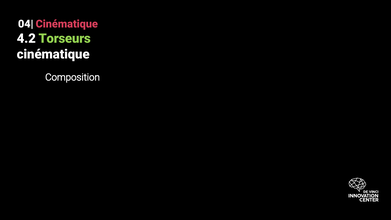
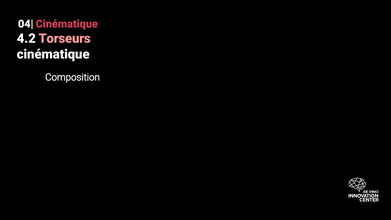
Torseurs colour: light green -> pink (65, 39)
